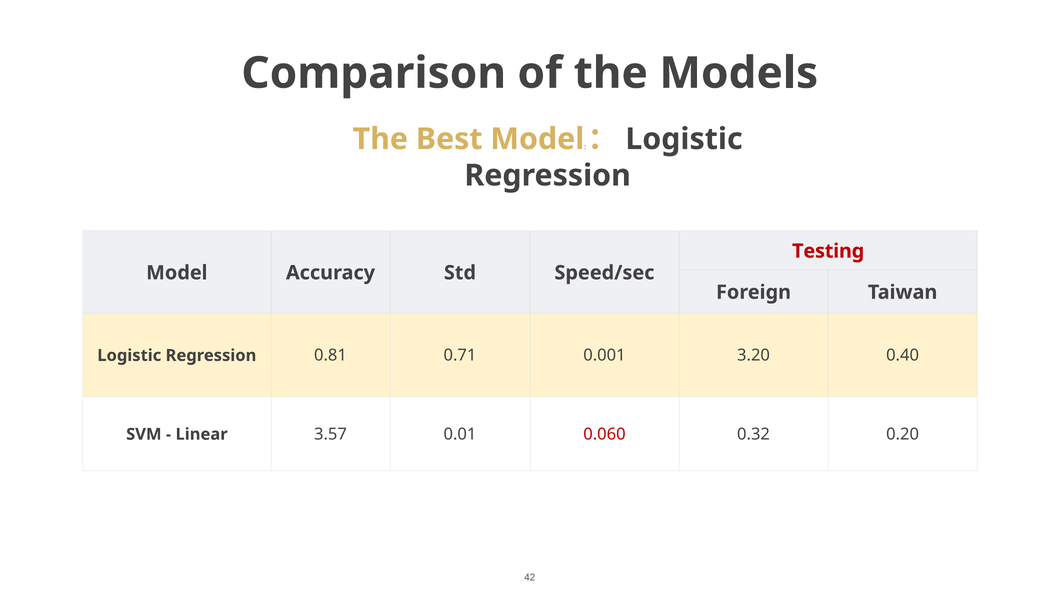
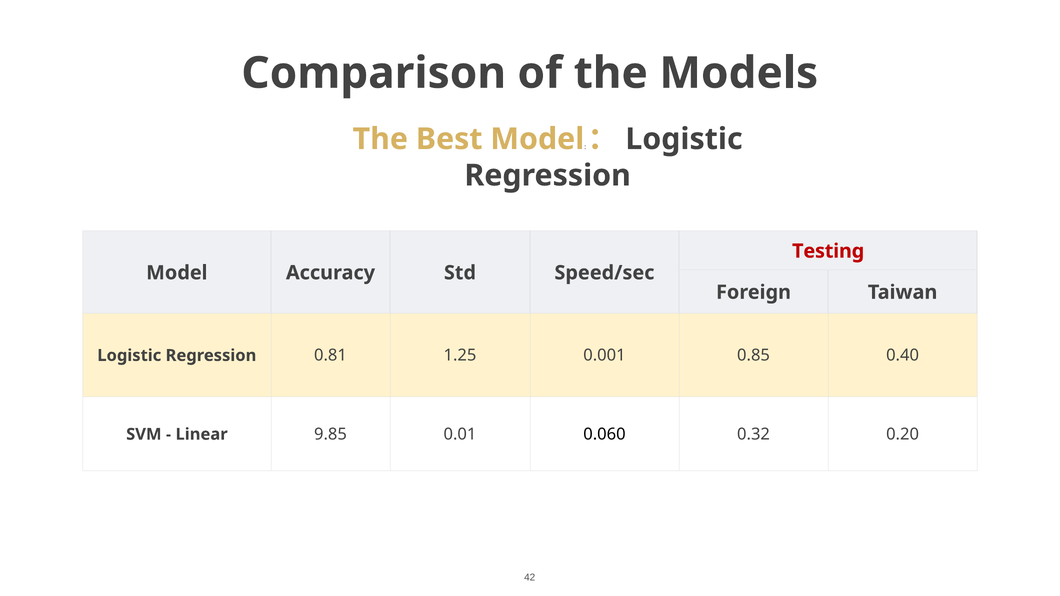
0.71: 0.71 -> 1.25 (460, 356)
3.20: 3.20 -> 0.85 (754, 356)
3.57: 3.57 -> 9.85 (331, 434)
0.060 colour: red -> black (604, 434)
